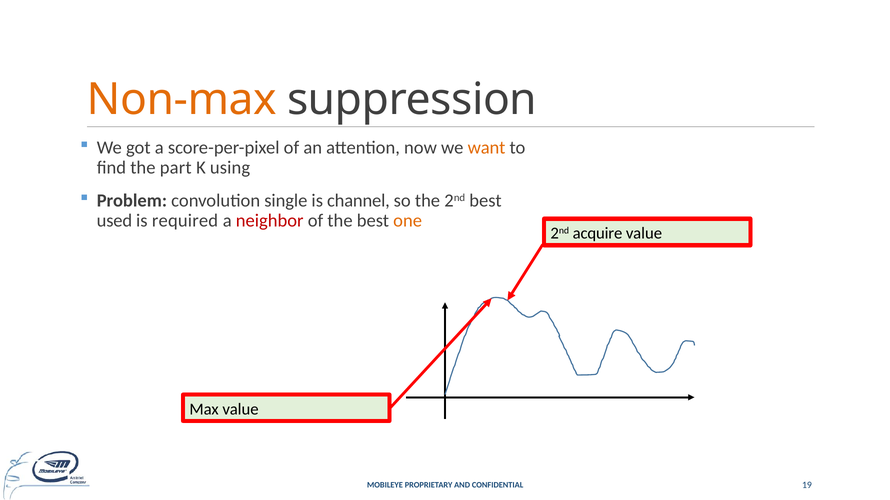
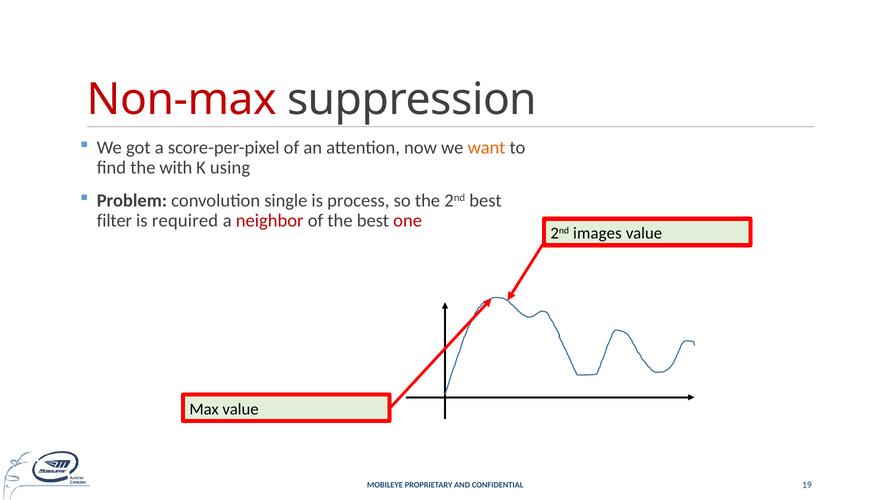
Non-max colour: orange -> red (182, 100)
part: part -> with (176, 168)
channel: channel -> process (358, 201)
used: used -> filter (114, 221)
one colour: orange -> red (408, 221)
acquire: acquire -> images (597, 234)
